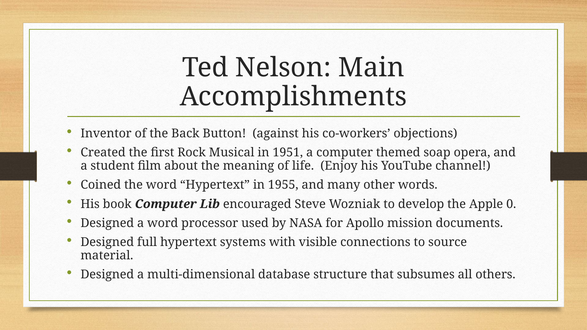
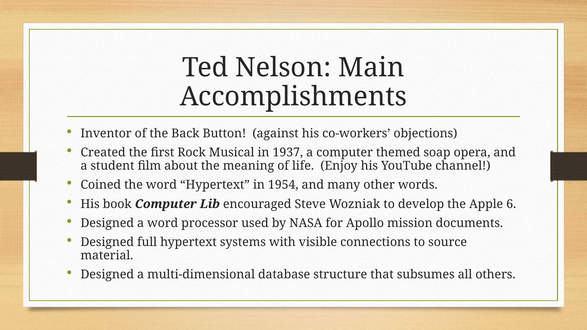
1951: 1951 -> 1937 (288, 153)
1955: 1955 -> 1954 (283, 185)
0: 0 -> 6 (511, 204)
